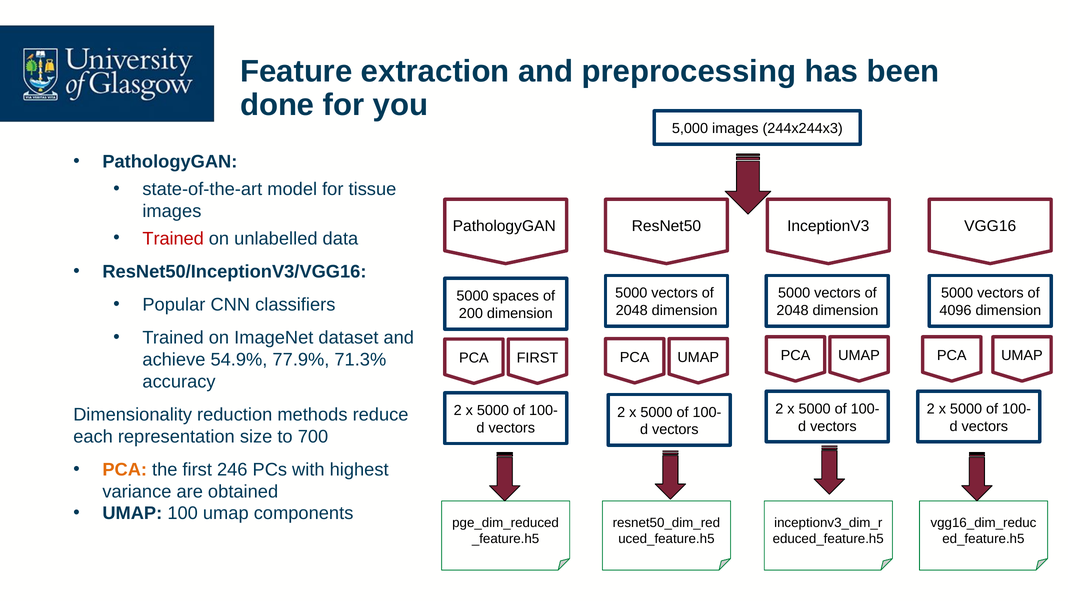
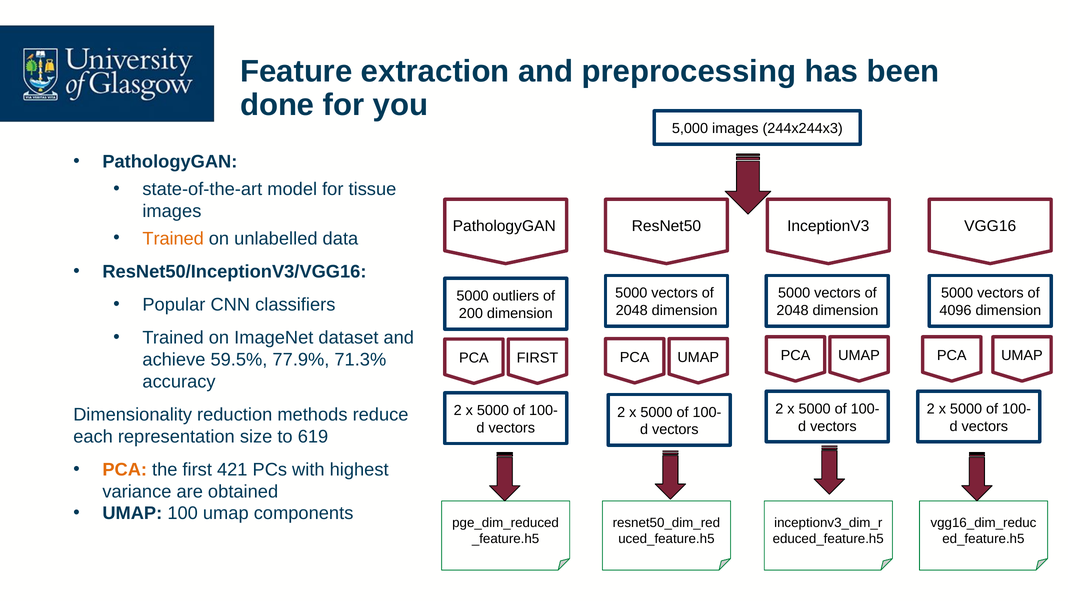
Trained colour: red -> orange (173, 238)
spaces: spaces -> outliers (516, 296)
54.9%: 54.9% -> 59.5% (239, 359)
700: 700 -> 619 (313, 436)
246: 246 -> 421 (232, 469)
